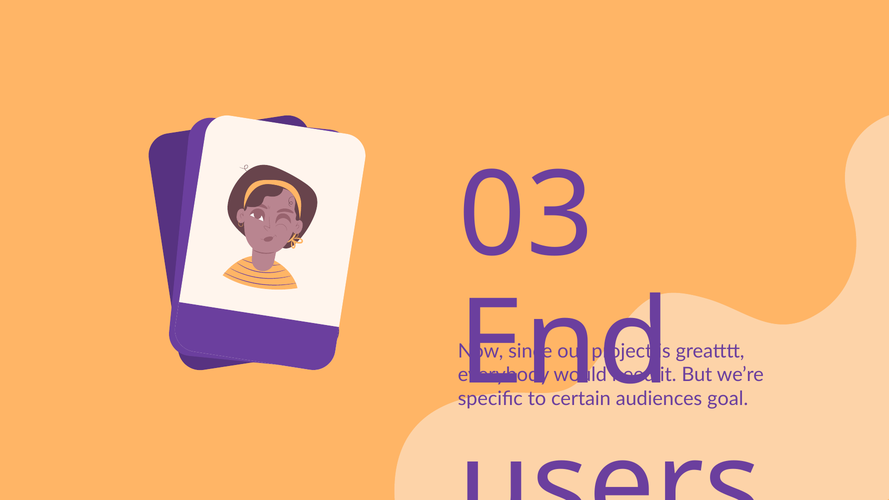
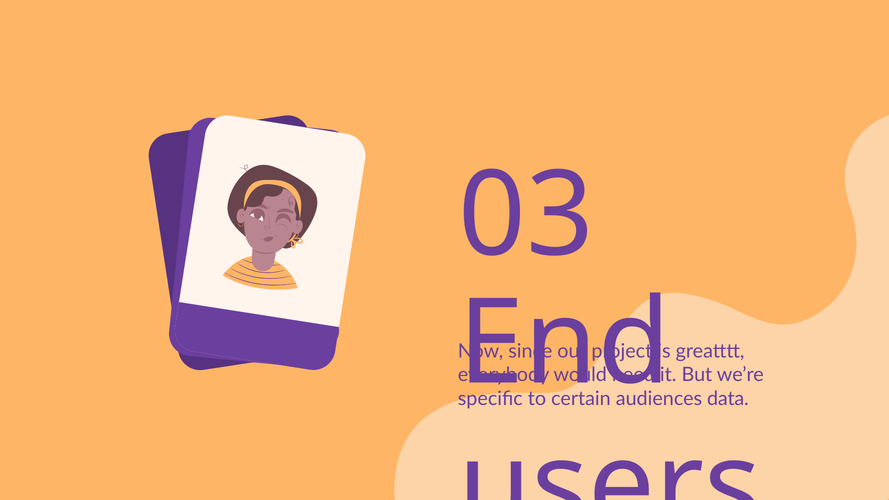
goal: goal -> data (728, 399)
